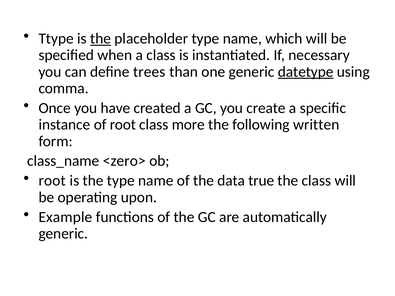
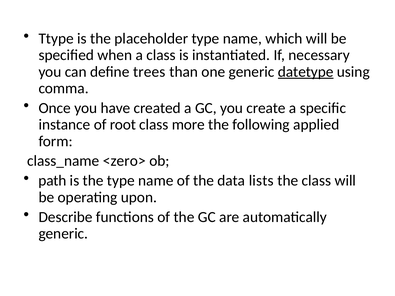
the underline: present -> none (101, 39)
written: written -> applied (316, 125)
root: root -> path (52, 181)
true: true -> lists (261, 181)
Example: Example -> Describe (66, 217)
